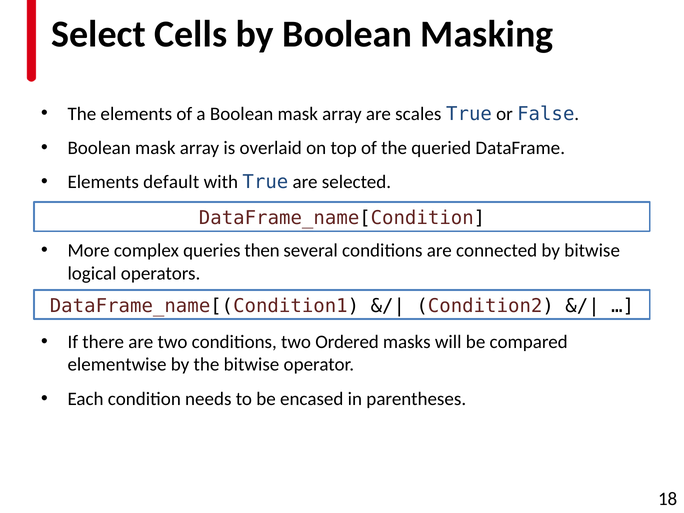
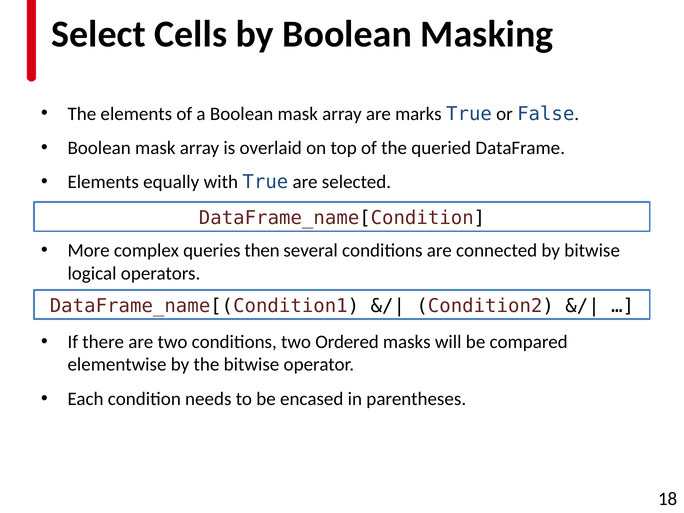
scales: scales -> marks (418, 114)
default: default -> equally (171, 182)
